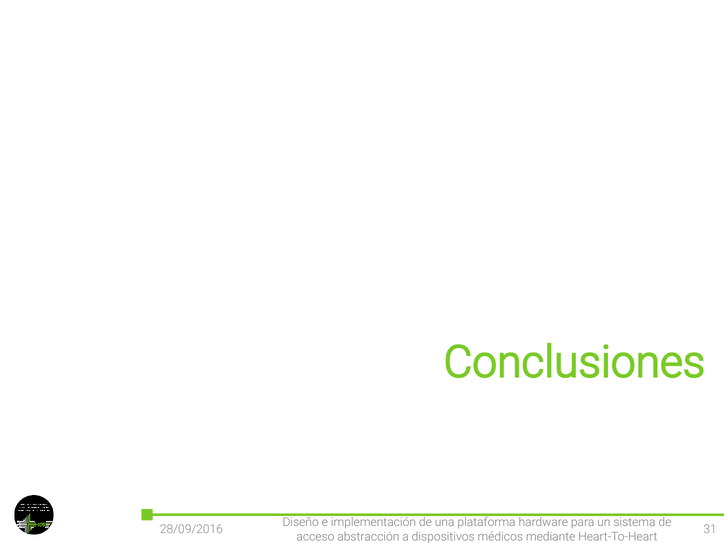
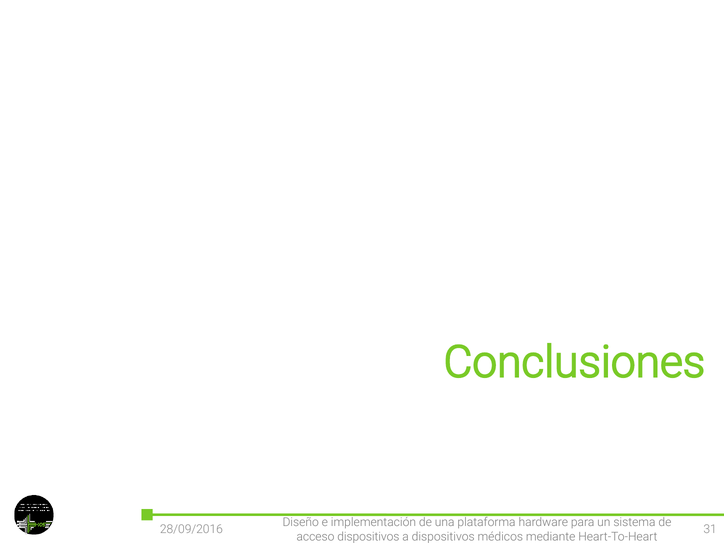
acceso abstracción: abstracción -> dispositivos (368, 537)
